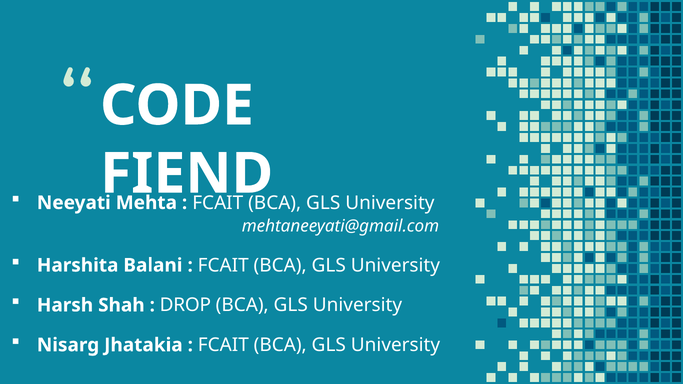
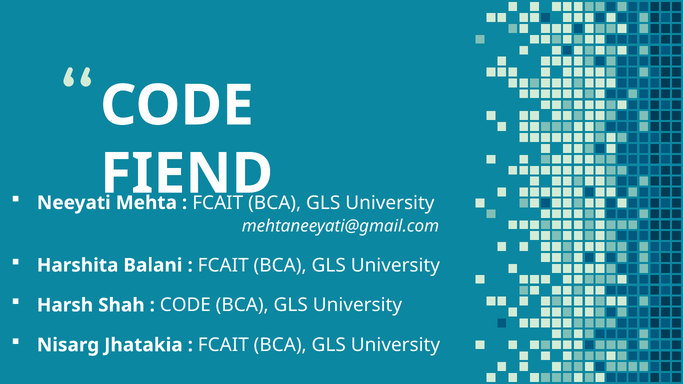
DROP: DROP -> CODE (185, 305)
